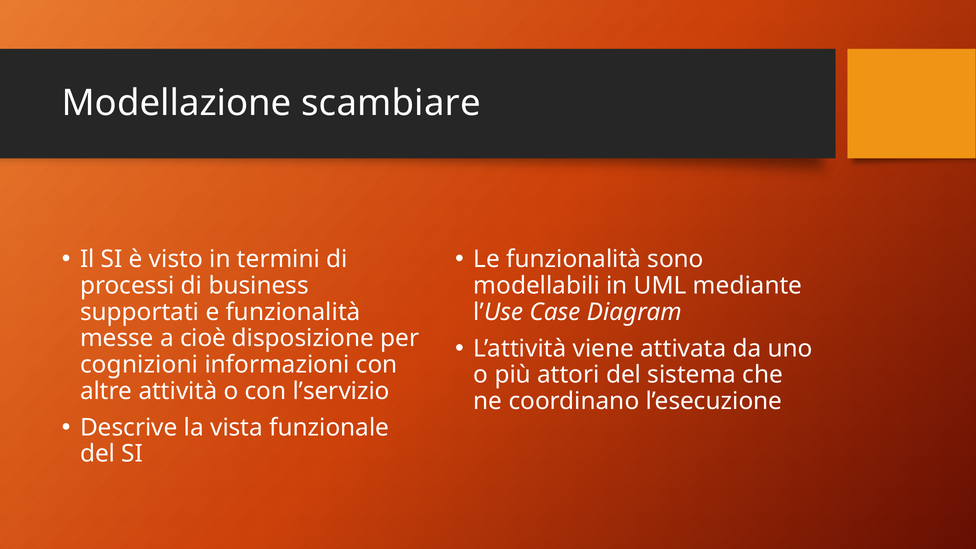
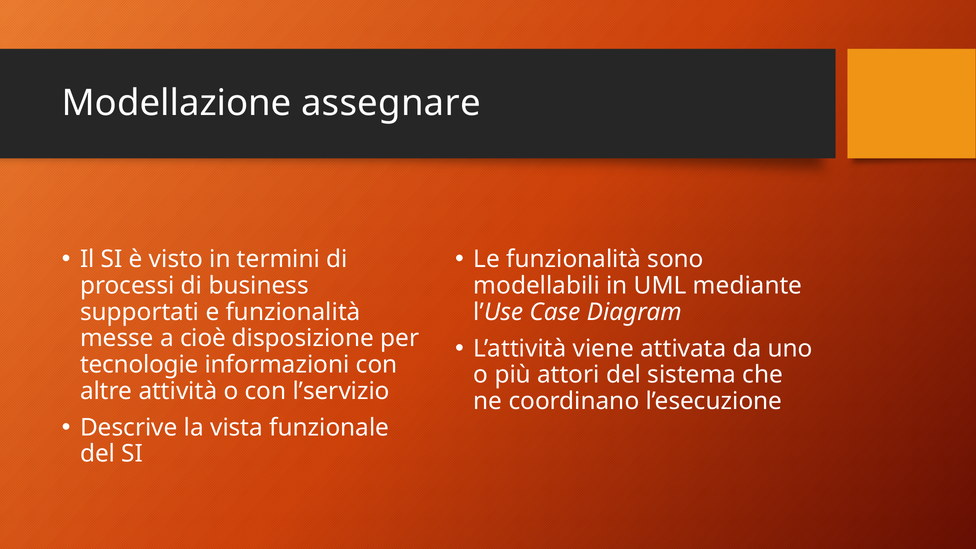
scambiare: scambiare -> assegnare (391, 103)
cognizioni: cognizioni -> tecnologie (139, 365)
